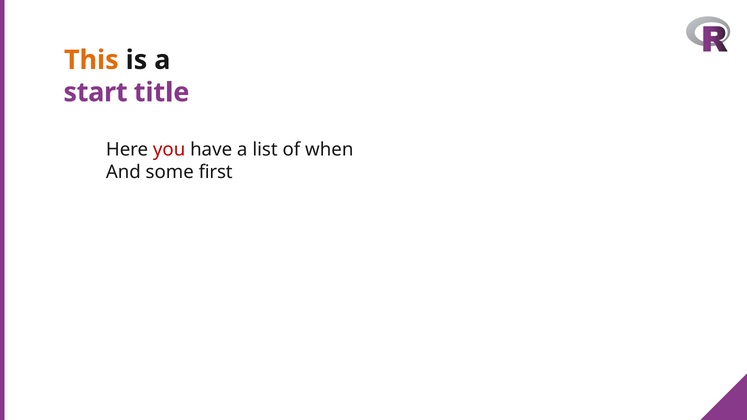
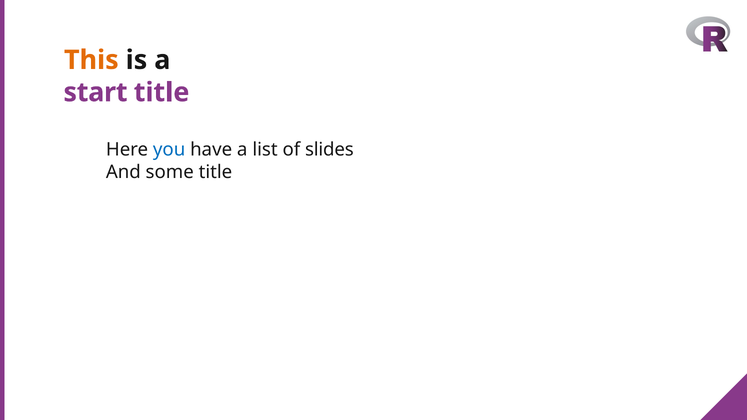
you colour: red -> blue (169, 150)
when: when -> slides (329, 150)
some first: first -> title (215, 172)
